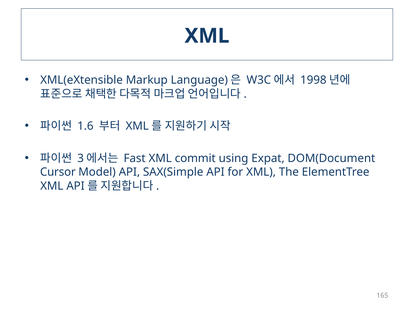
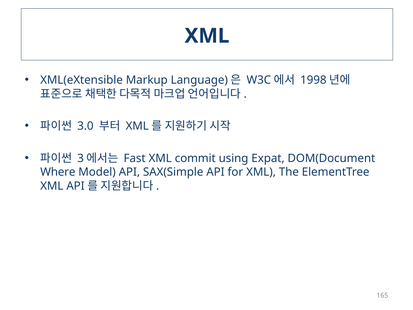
1.6: 1.6 -> 3.0 (85, 126)
Cursor: Cursor -> Where (58, 172)
